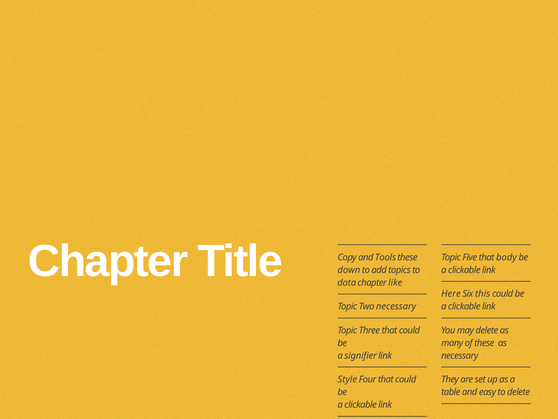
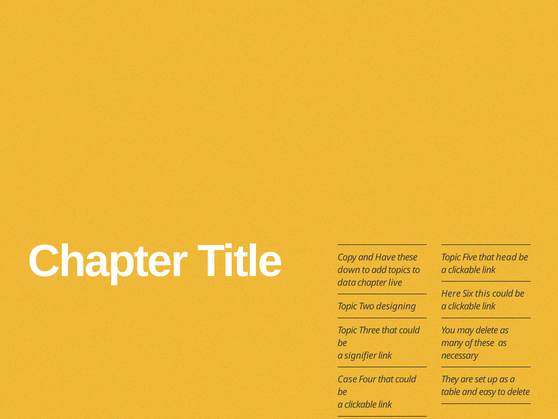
Tools: Tools -> Have (385, 257)
body: body -> head (506, 257)
like: like -> live (395, 282)
Two necessary: necessary -> designing (396, 306)
Style: Style -> Case (347, 379)
